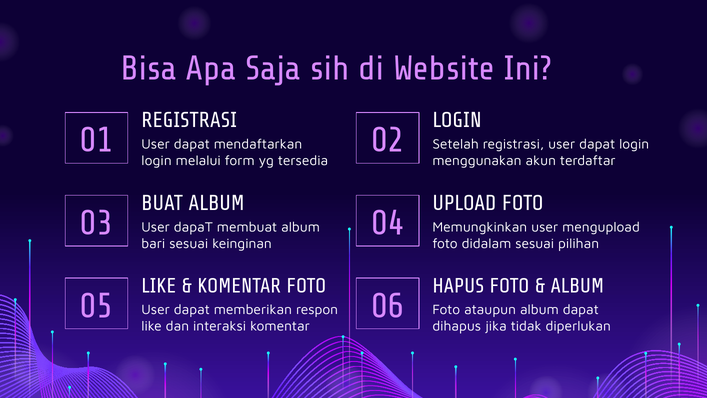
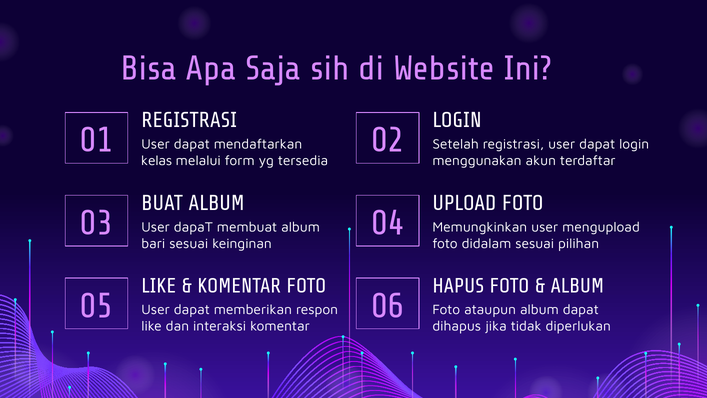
login: login -> kelas (157, 161)
